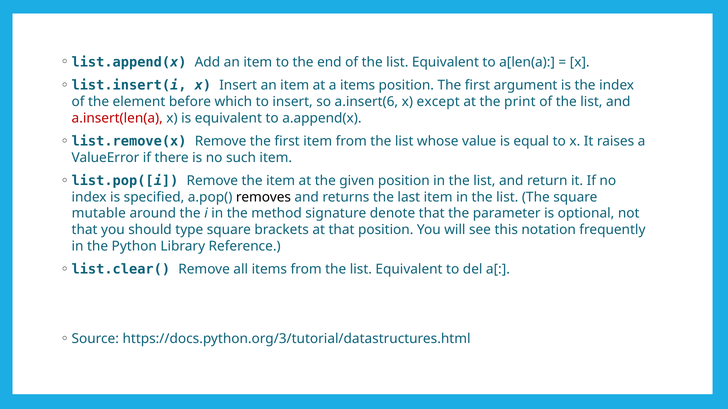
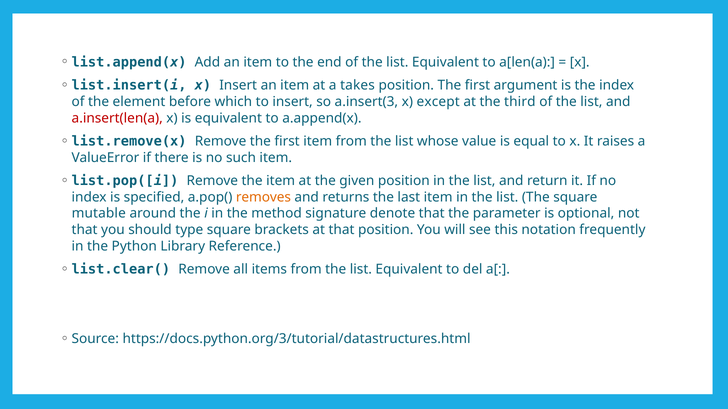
a items: items -> takes (357, 85)
a.insert(6: a.insert(6 -> a.insert(3 (366, 102)
print: print -> third (520, 102)
removes colour: black -> orange (263, 197)
